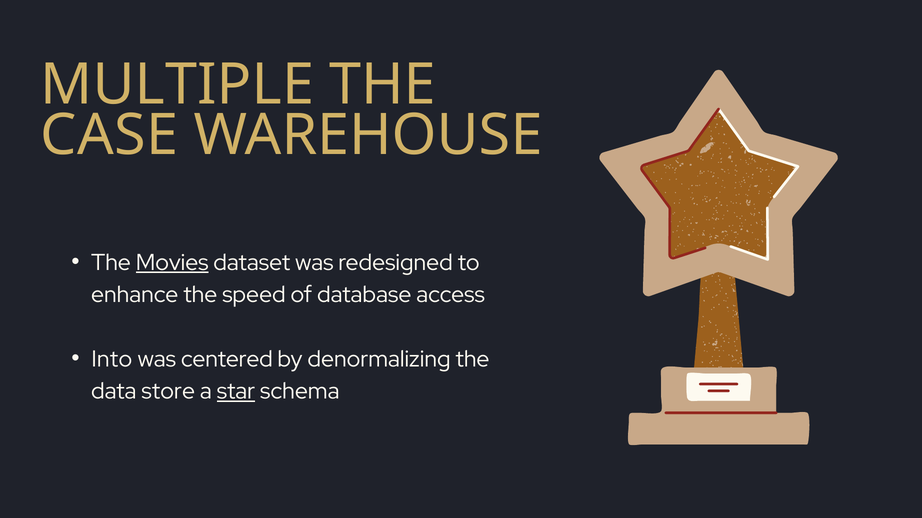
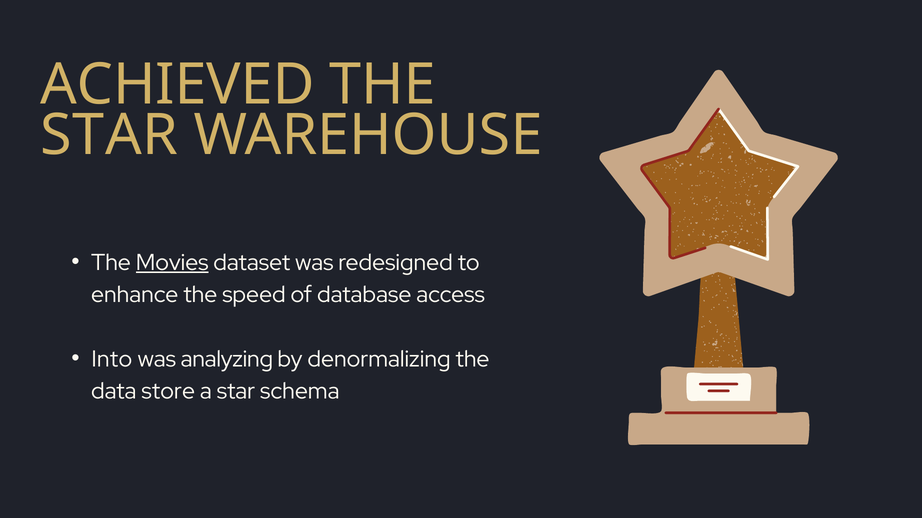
MULTIPLE: MULTIPLE -> ACHIEVED (177, 85)
CASE: CASE -> STAR (109, 136)
centered: centered -> analyzing (227, 360)
star underline: present -> none (236, 392)
